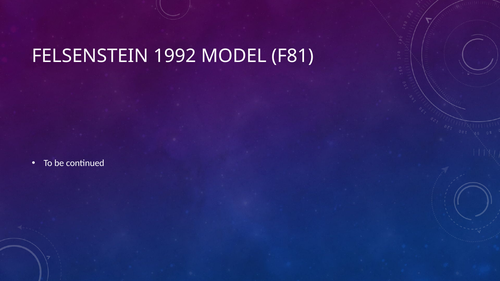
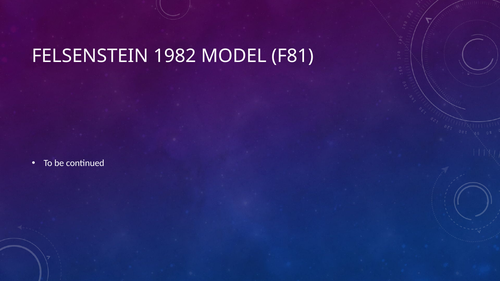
1992: 1992 -> 1982 (175, 56)
